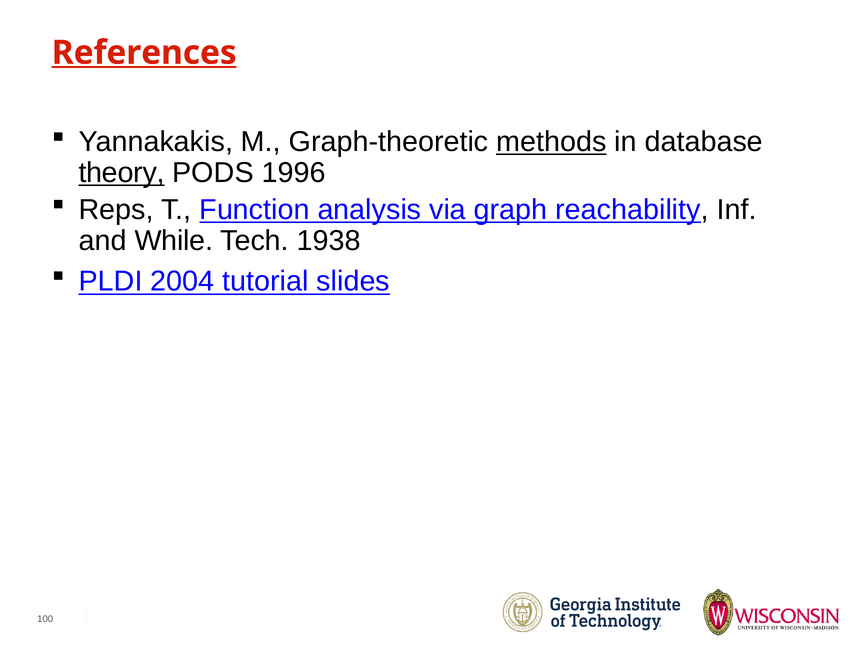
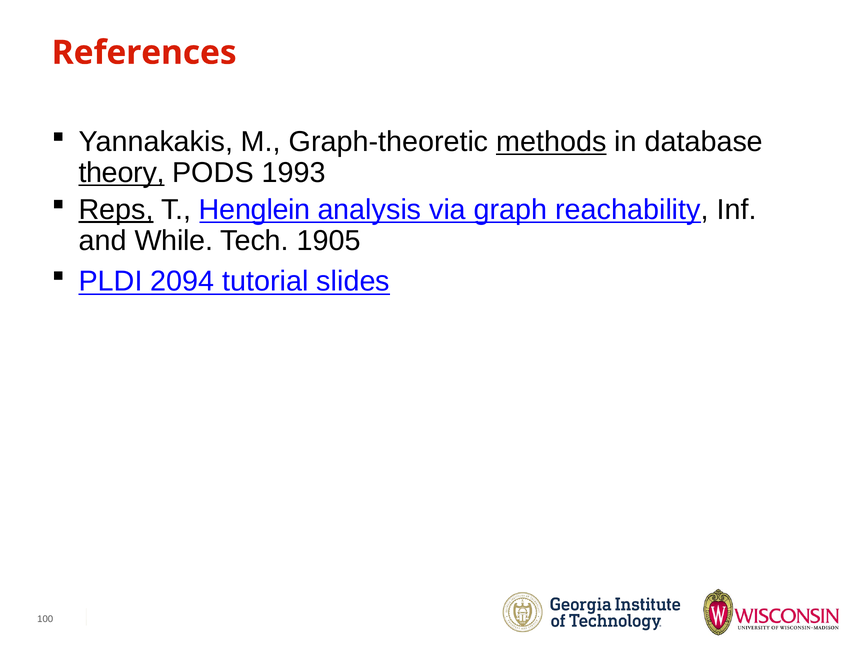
References underline: present -> none (144, 53)
1996: 1996 -> 1993 (294, 173)
Reps underline: none -> present (116, 210)
Function: Function -> Henglein (255, 210)
1938: 1938 -> 1905 (329, 241)
2004: 2004 -> 2094 (182, 281)
